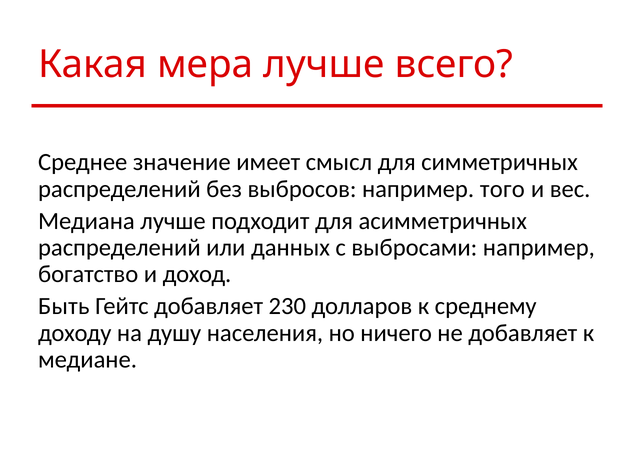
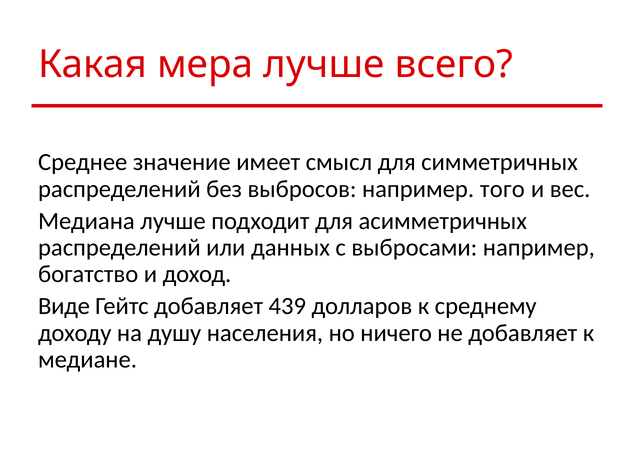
Быть: Быть -> Виде (64, 306)
230: 230 -> 439 (287, 306)
